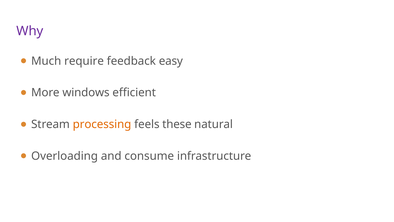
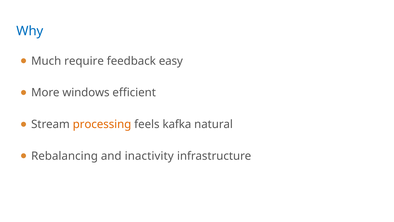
Why colour: purple -> blue (30, 31)
these: these -> kafka (177, 124)
Overloading: Overloading -> Rebalancing (65, 156)
consume: consume -> inactivity (149, 156)
